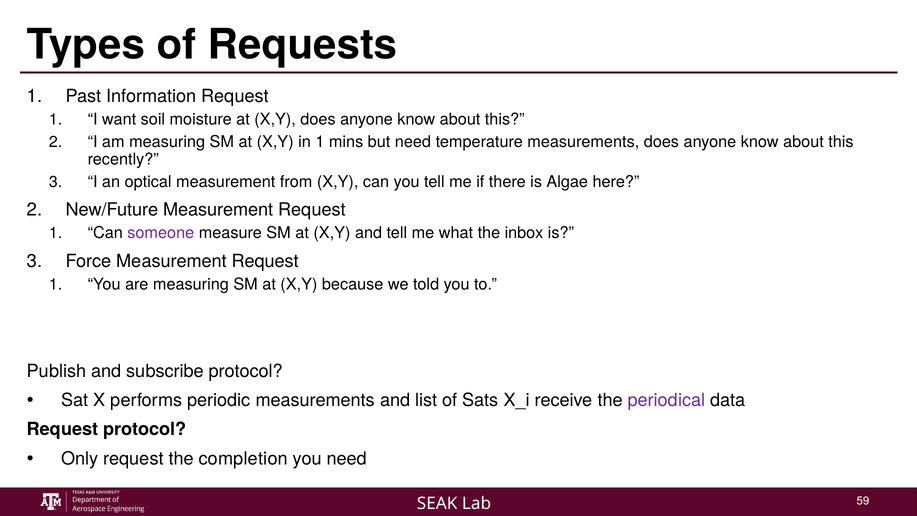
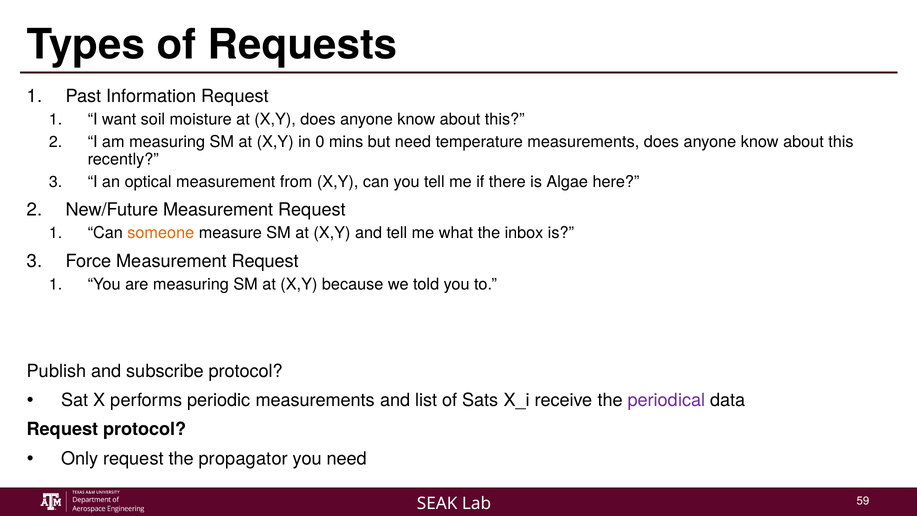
in 1: 1 -> 0 (320, 142)
someone colour: purple -> orange (161, 233)
completion: completion -> propagator (243, 458)
